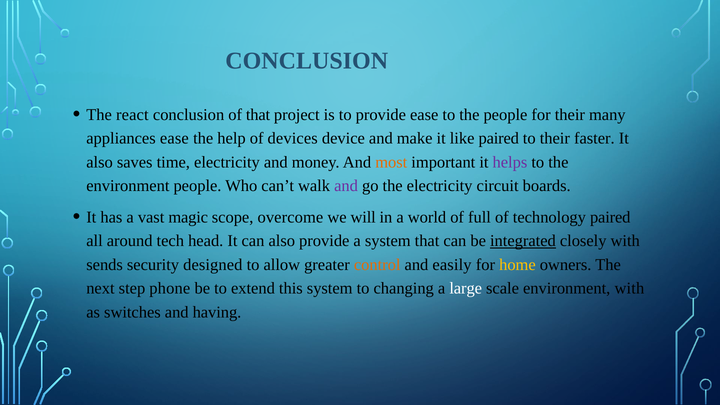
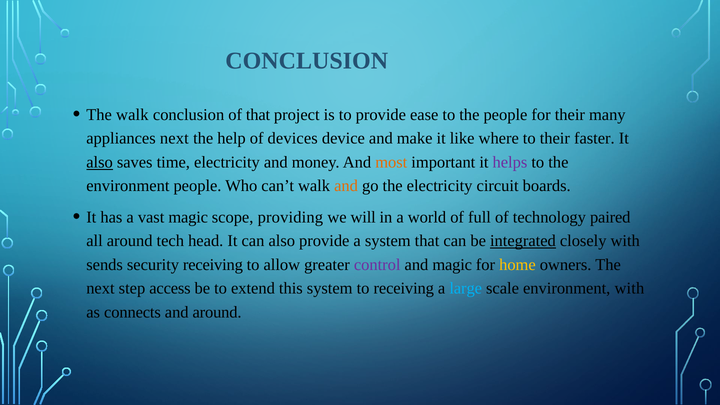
The react: react -> walk (132, 115)
appliances ease: ease -> next (174, 139)
like paired: paired -> where (499, 139)
also underline: none -> present (100, 162)
and colour: purple -> orange (346, 186)
overcome: overcome -> providing (290, 217)
security designed: designed -> receiving (213, 265)
control colour: orange -> purple (377, 265)
and easily: easily -> magic (452, 265)
phone: phone -> access (170, 289)
to changing: changing -> receiving (404, 289)
large colour: white -> light blue (466, 289)
switches: switches -> connects (132, 312)
and having: having -> around (217, 312)
